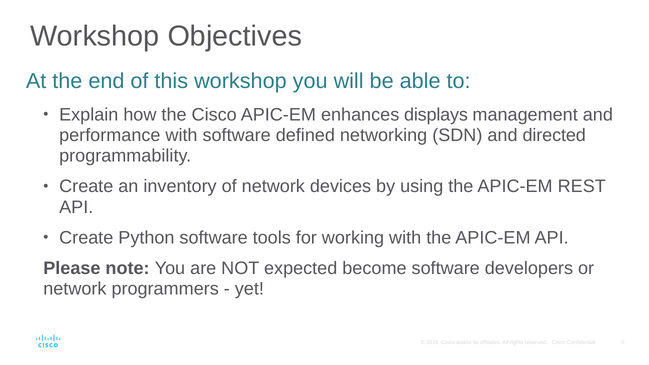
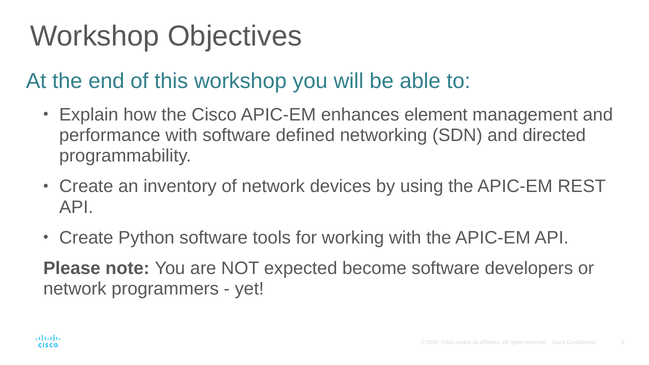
displays: displays -> element (436, 115)
